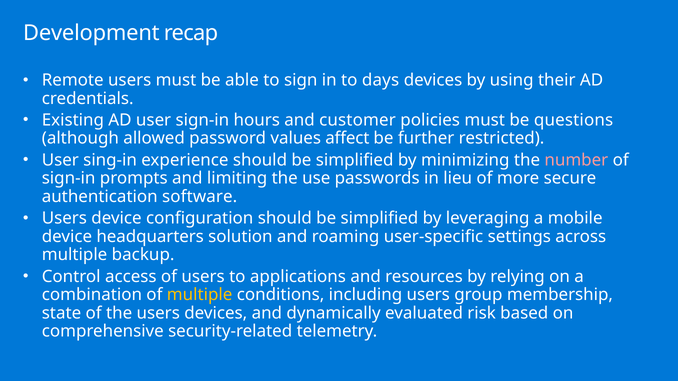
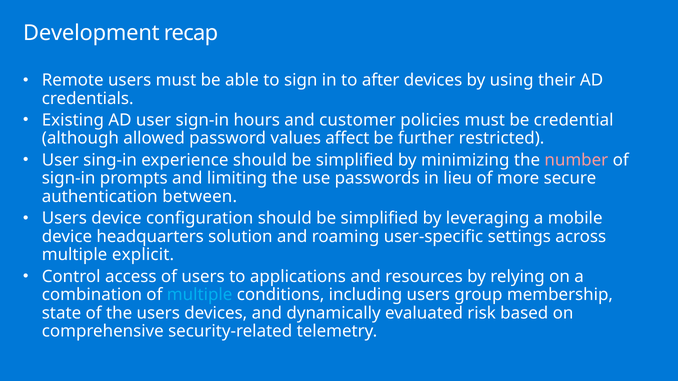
days: days -> after (381, 80)
questions: questions -> credential (574, 120)
software: software -> between (200, 197)
backup: backup -> explicit (143, 255)
multiple colour: yellow -> light blue (200, 295)
